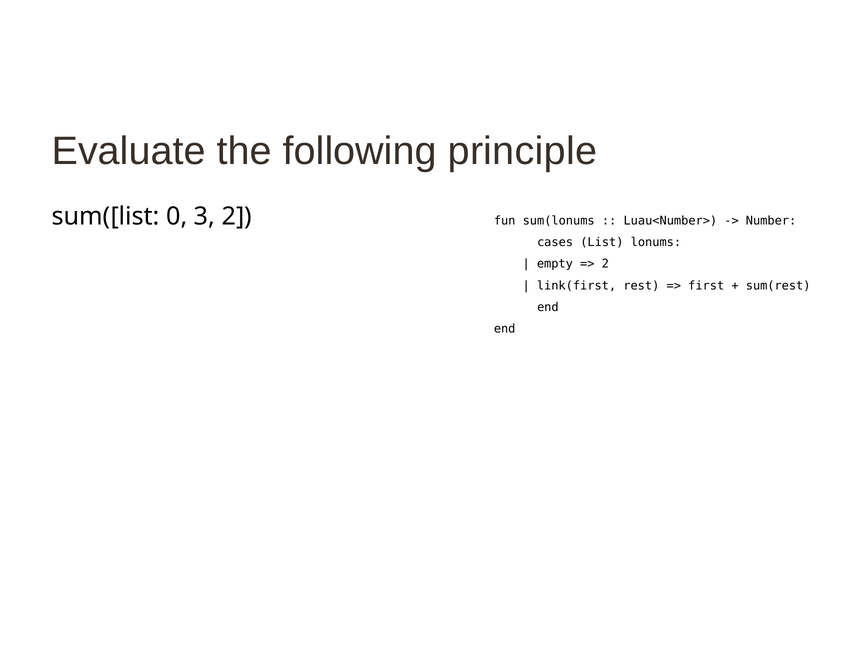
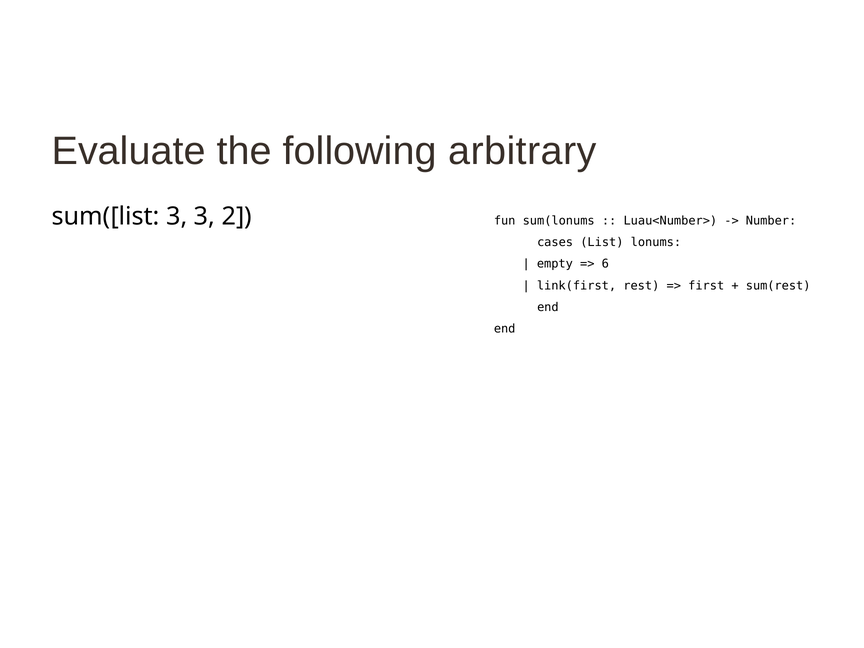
principle: principle -> arbitrary (522, 151)
sum([list 0: 0 -> 3 (177, 216)
2: 2 -> 6 (605, 264)
